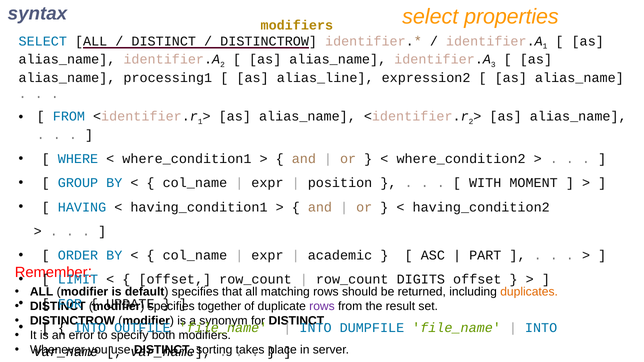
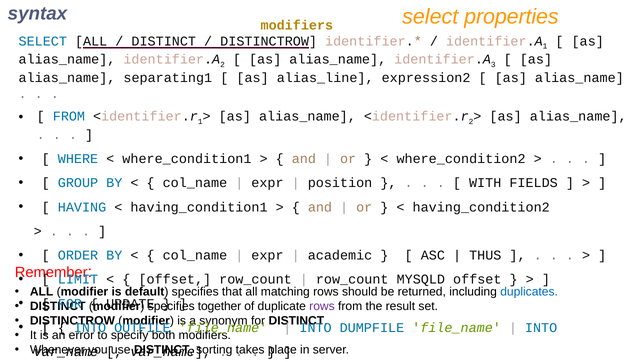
processing1: processing1 -> separating1 (168, 78)
MOMENT: MOMENT -> FIELDS (534, 183)
PART: PART -> THUS (485, 256)
DIGITS: DIGITS -> MYSQLD (421, 280)
duplicates colour: orange -> blue (529, 292)
